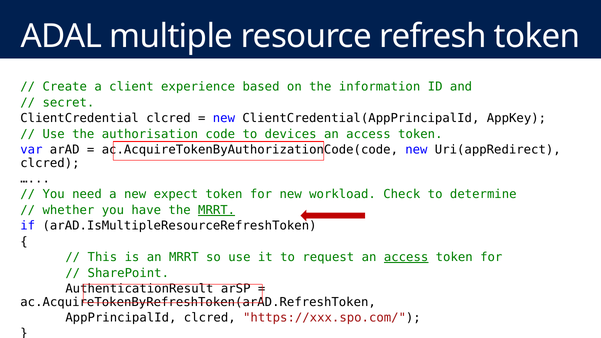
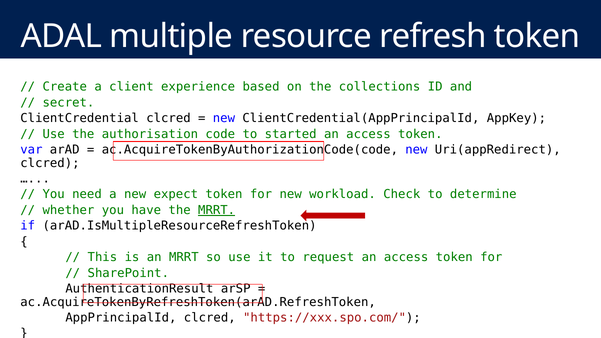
information: information -> collections (380, 87)
devices: devices -> started (291, 134)
access underline: present -> none (406, 257)
